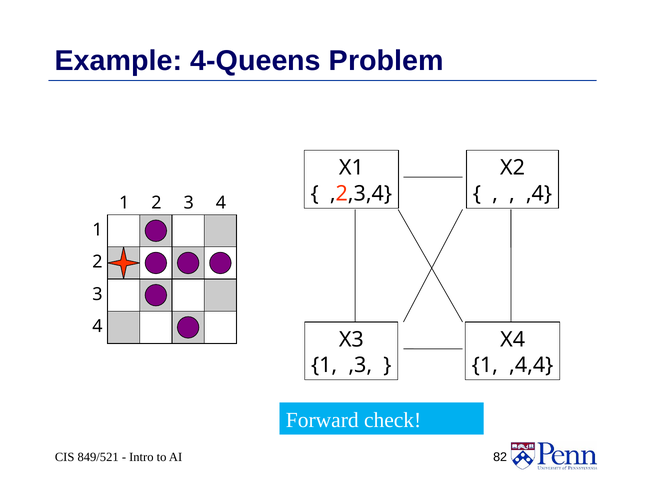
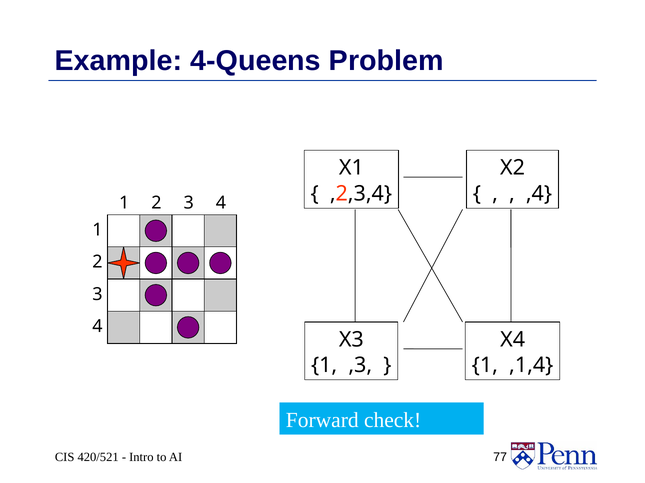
,4,4: ,4,4 -> ,1,4 (531, 366)
849/521: 849/521 -> 420/521 (98, 458)
82: 82 -> 77 (500, 458)
